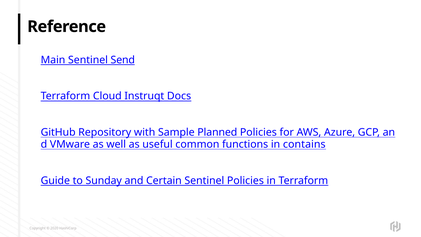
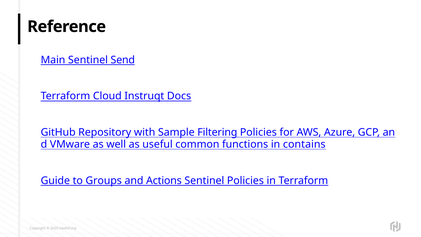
Planned: Planned -> Filtering (217, 132)
Sunday: Sunday -> Groups (104, 180)
Certain: Certain -> Actions (164, 180)
